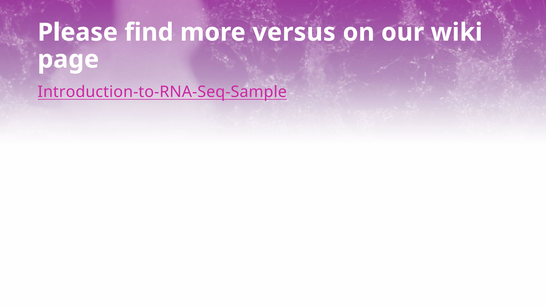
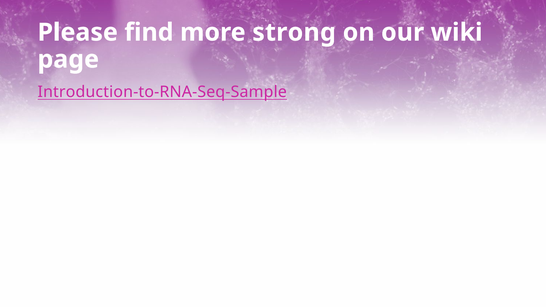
versus: versus -> strong (294, 32)
